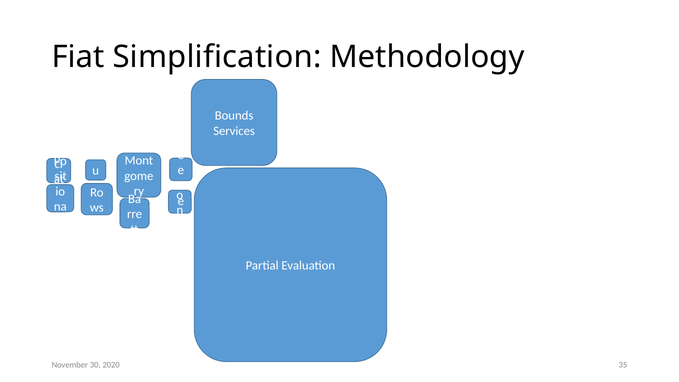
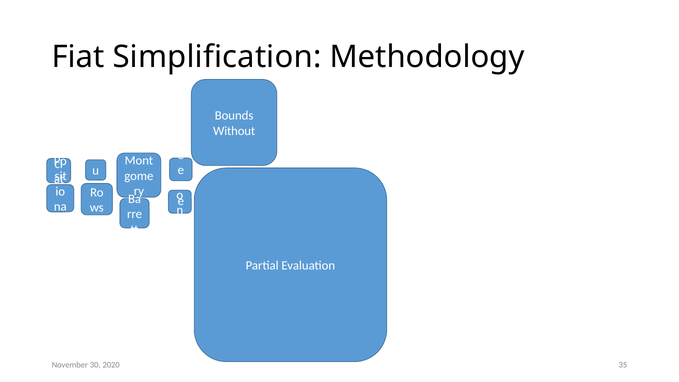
Services: Services -> Without (234, 131)
